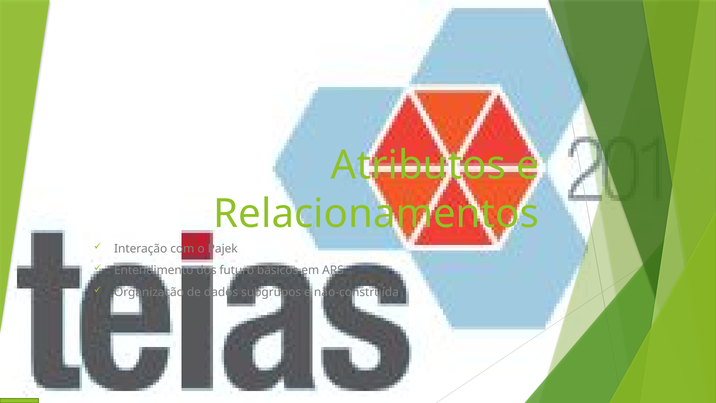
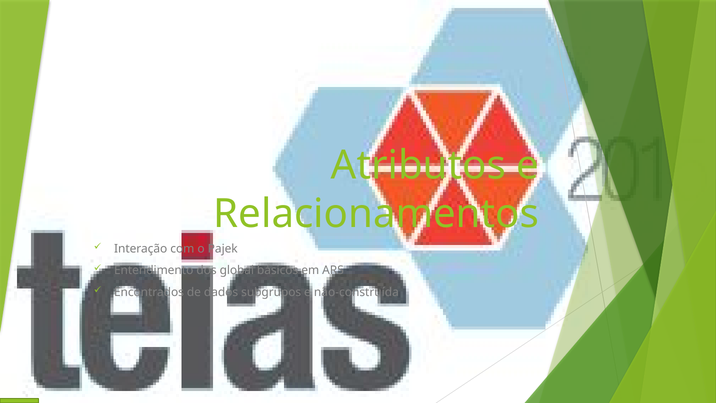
futuro: futuro -> global (237, 270)
Organização: Organização -> Encontrados (149, 292)
